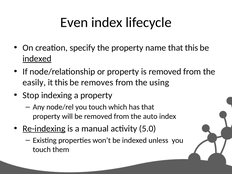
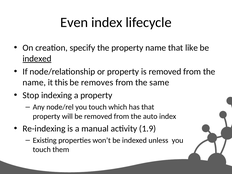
that this: this -> like (192, 48)
easily: easily -> name (34, 82)
using: using -> same (159, 82)
Re-indexing underline: present -> none (44, 129)
5.0: 5.0 -> 1.9 (148, 129)
